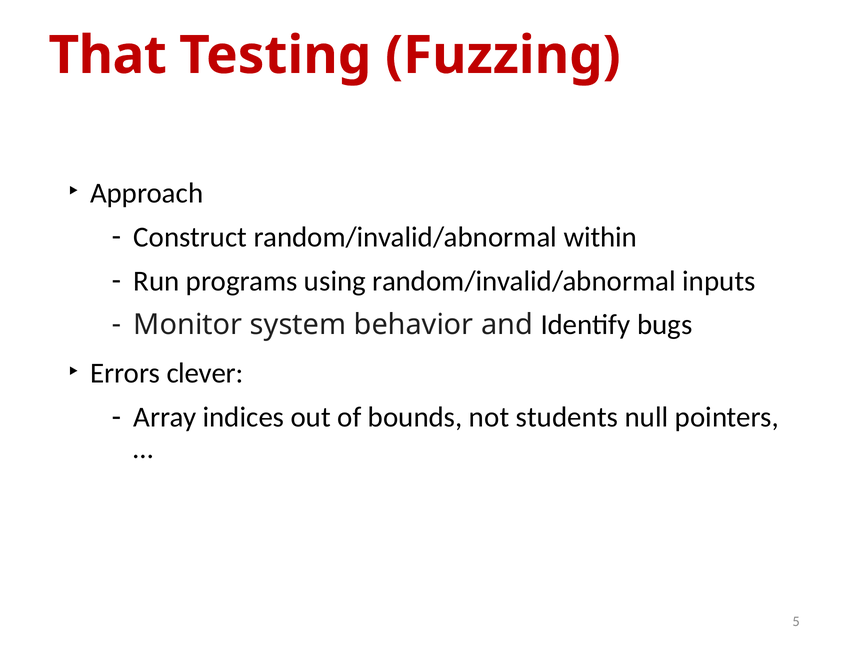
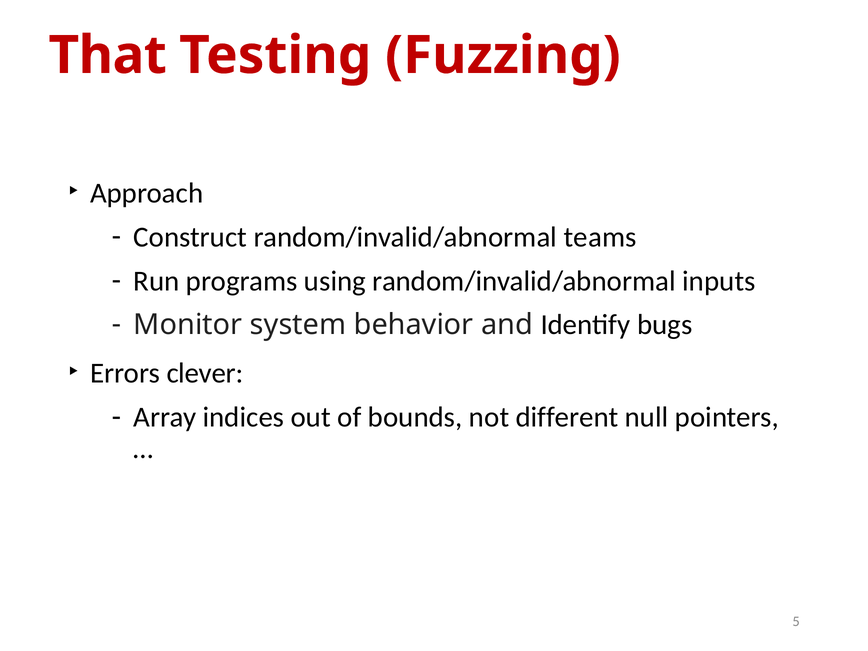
within: within -> teams (600, 237)
students: students -> different (567, 417)
